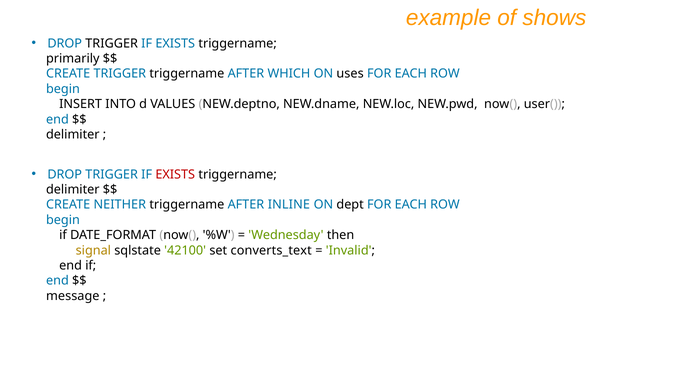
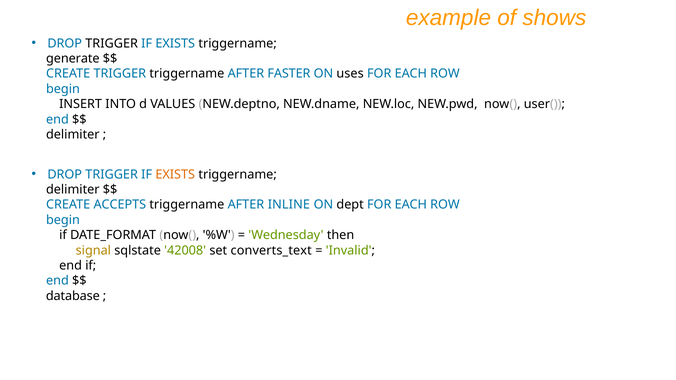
primarily: primarily -> generate (73, 59)
WHICH: WHICH -> FASTER (289, 74)
EXISTS colour: red -> orange (175, 174)
NEITHER: NEITHER -> ACCEPTS (120, 205)
42100: 42100 -> 42008 (185, 251)
message: message -> database (73, 296)
